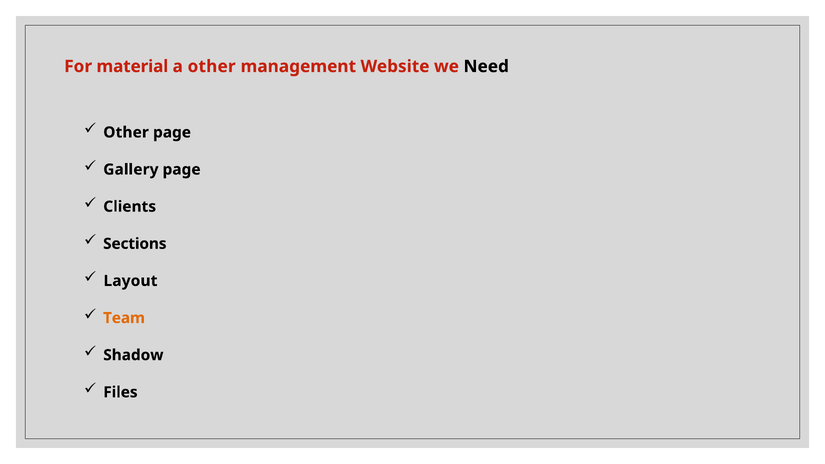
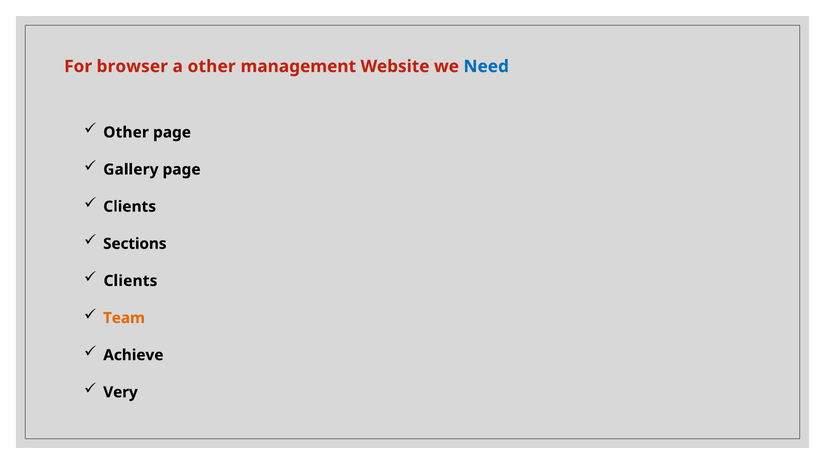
material: material -> browser (132, 66)
Need colour: black -> blue (486, 66)
Layout: Layout -> Clients (130, 281)
Shadow: Shadow -> Achieve (133, 355)
Files: Files -> Very (120, 392)
